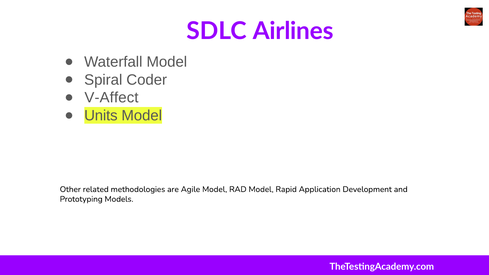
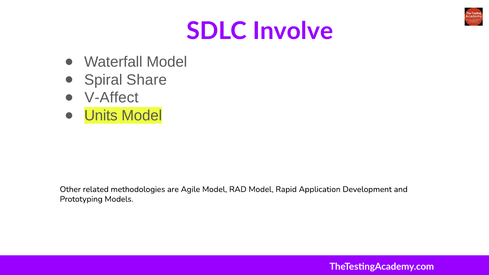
Airlines: Airlines -> Involve (293, 31)
Coder: Coder -> Share (147, 80)
